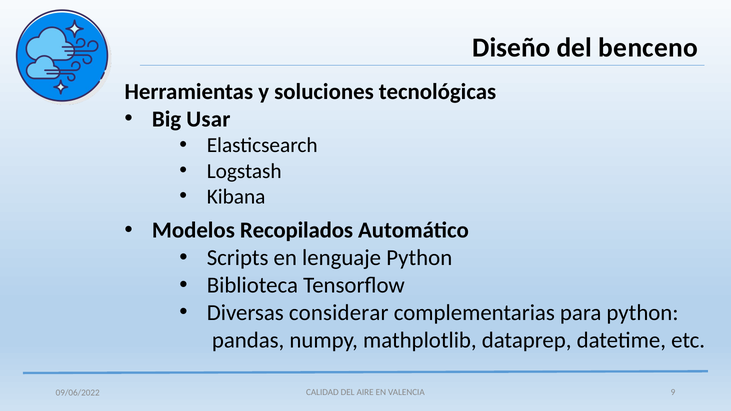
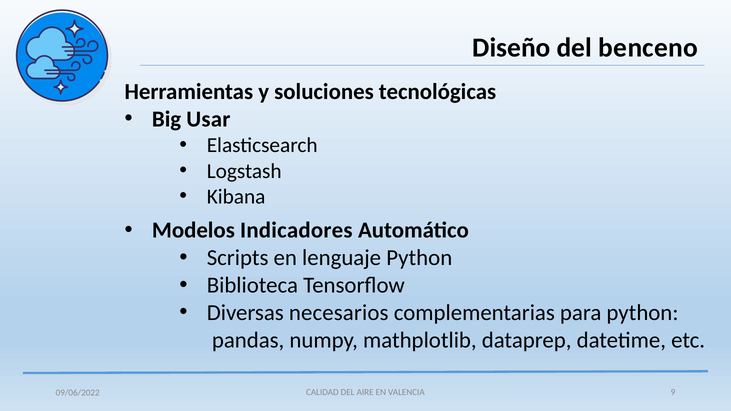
Recopilados: Recopilados -> Indicadores (296, 231)
considerar: considerar -> necesarios (339, 313)
